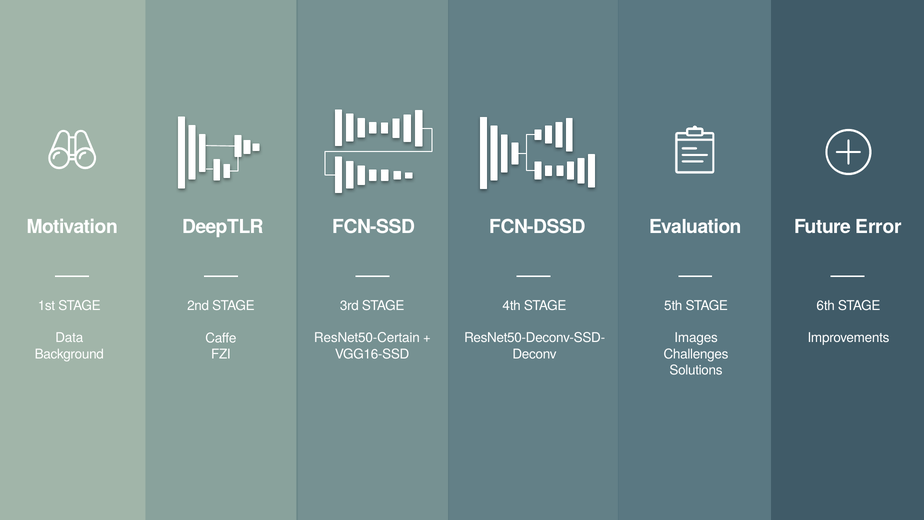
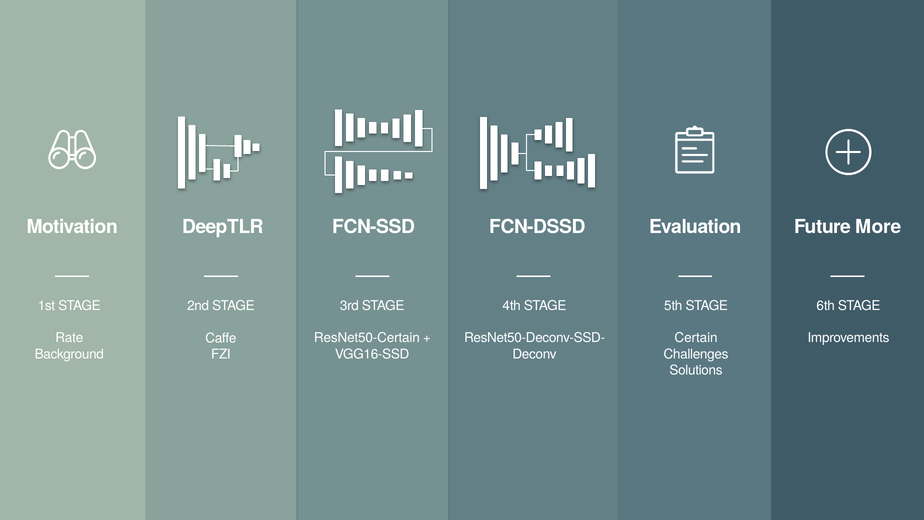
Error: Error -> More (878, 227)
Data: Data -> Rate (69, 338)
Images: Images -> Certain (696, 338)
